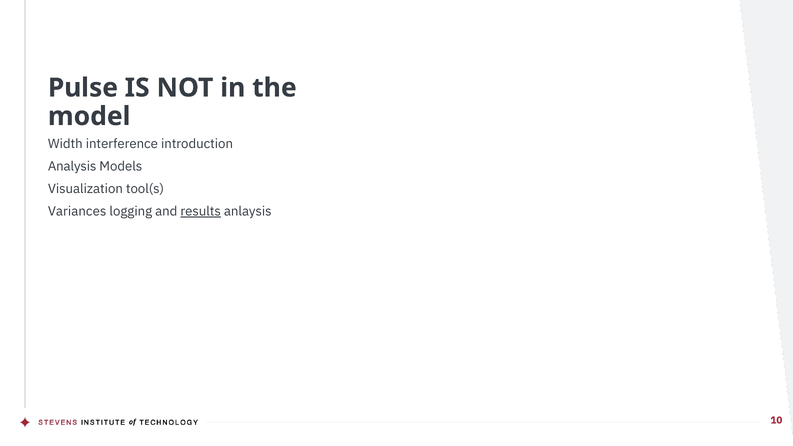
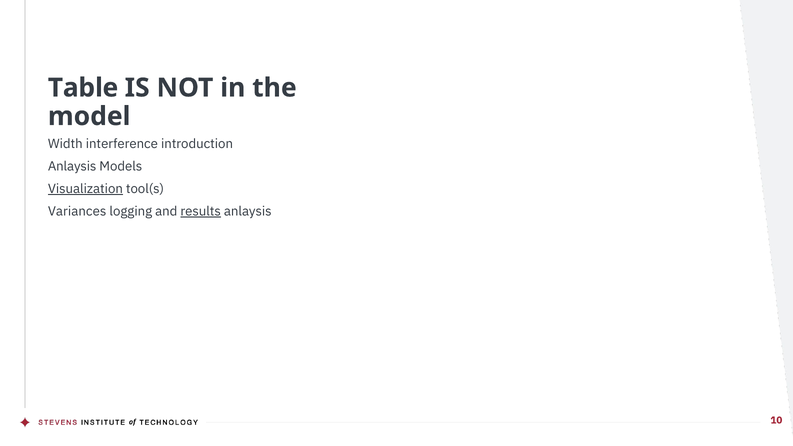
Pulse: Pulse -> Table (83, 88)
Analysis: Analysis -> Anlaysis (72, 166)
Visualization underline: none -> present (85, 189)
